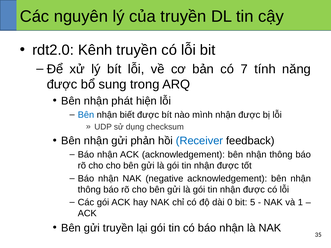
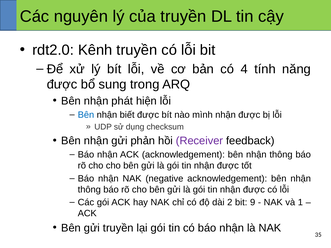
7: 7 -> 4 (244, 69)
Receiver colour: blue -> purple (199, 141)
0: 0 -> 2 (230, 203)
5: 5 -> 9 (253, 203)
